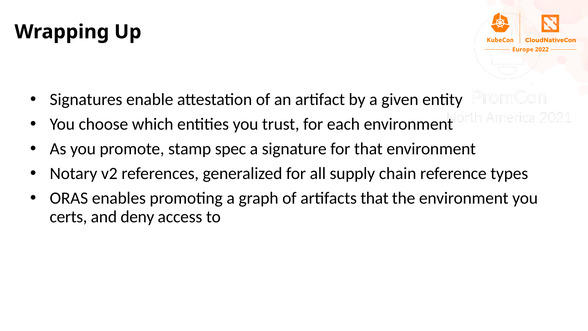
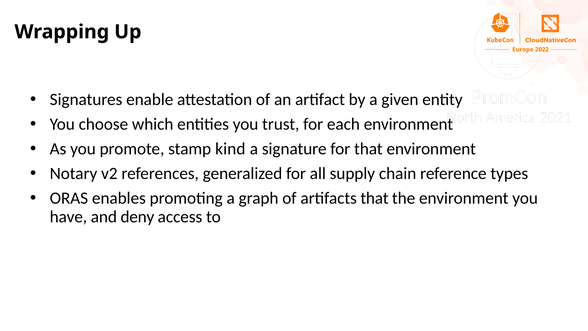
spec: spec -> kind (230, 149)
certs: certs -> have (68, 217)
